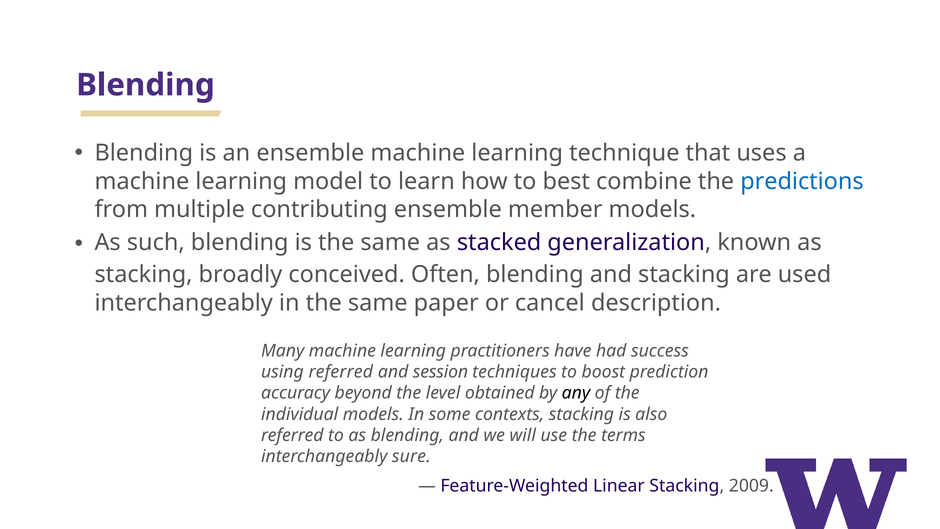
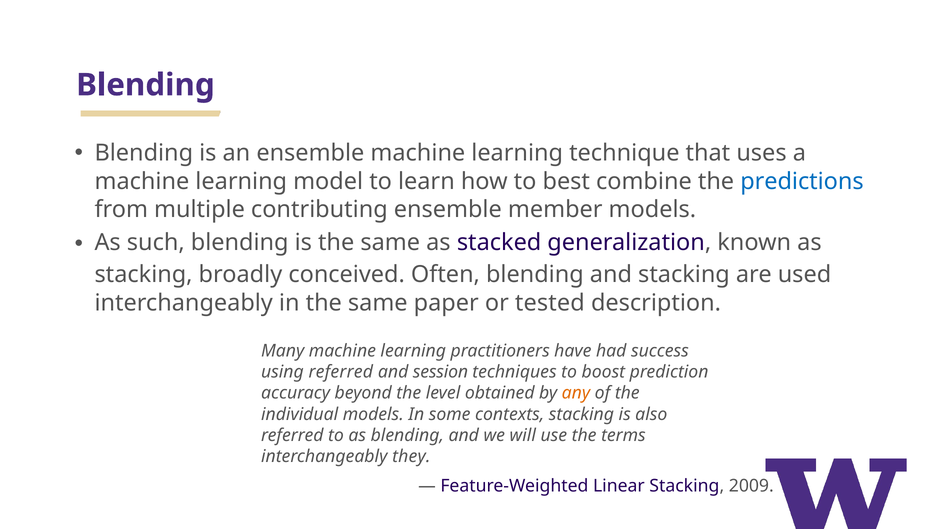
cancel: cancel -> tested (550, 303)
any colour: black -> orange (576, 393)
sure: sure -> they (411, 456)
